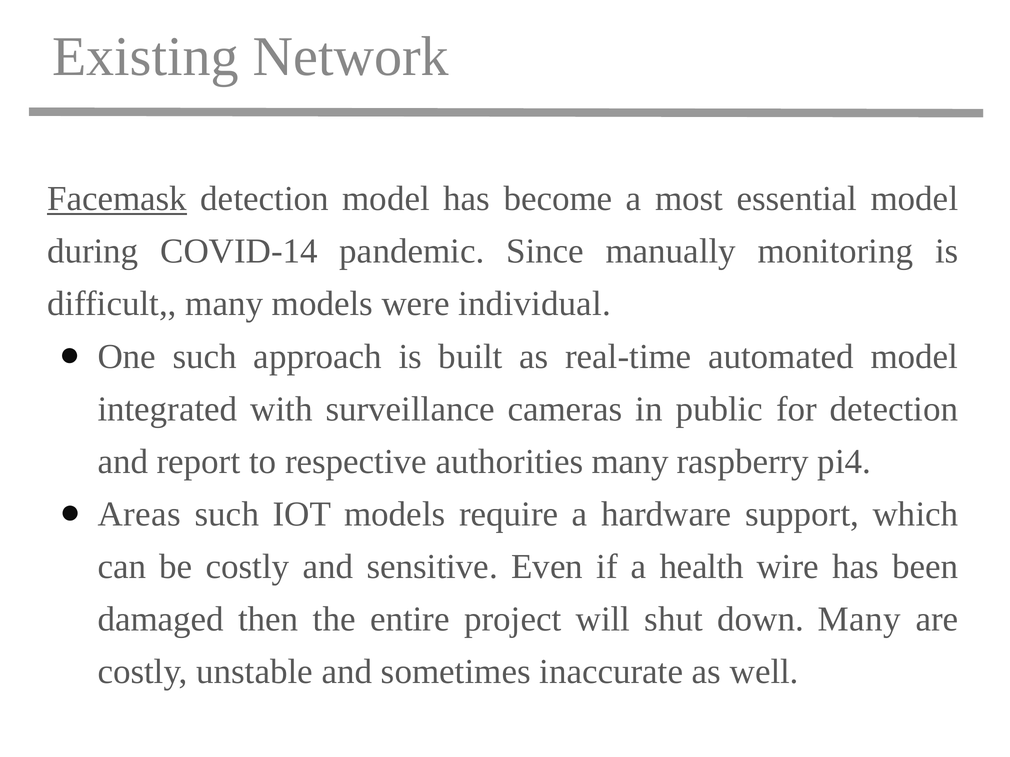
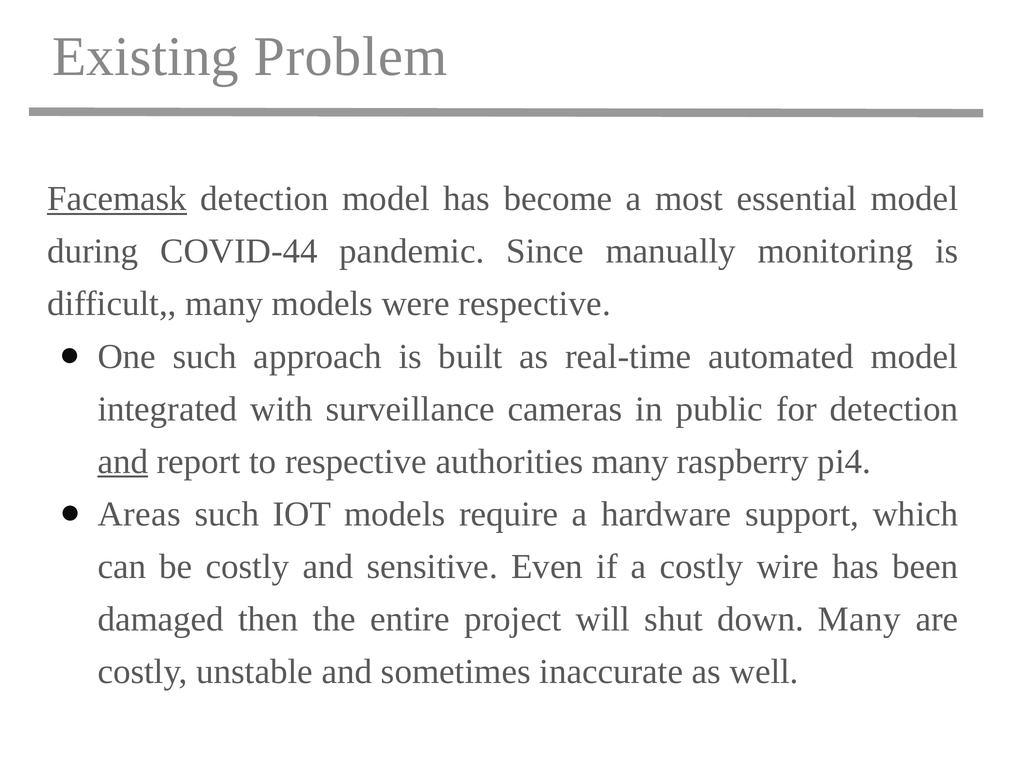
Network: Network -> Problem (350, 57)
COVID-14: COVID-14 -> COVID-44 (239, 252)
were individual: individual -> respective (535, 304)
and underline: none -> present (123, 462)
a health: health -> costly (702, 567)
